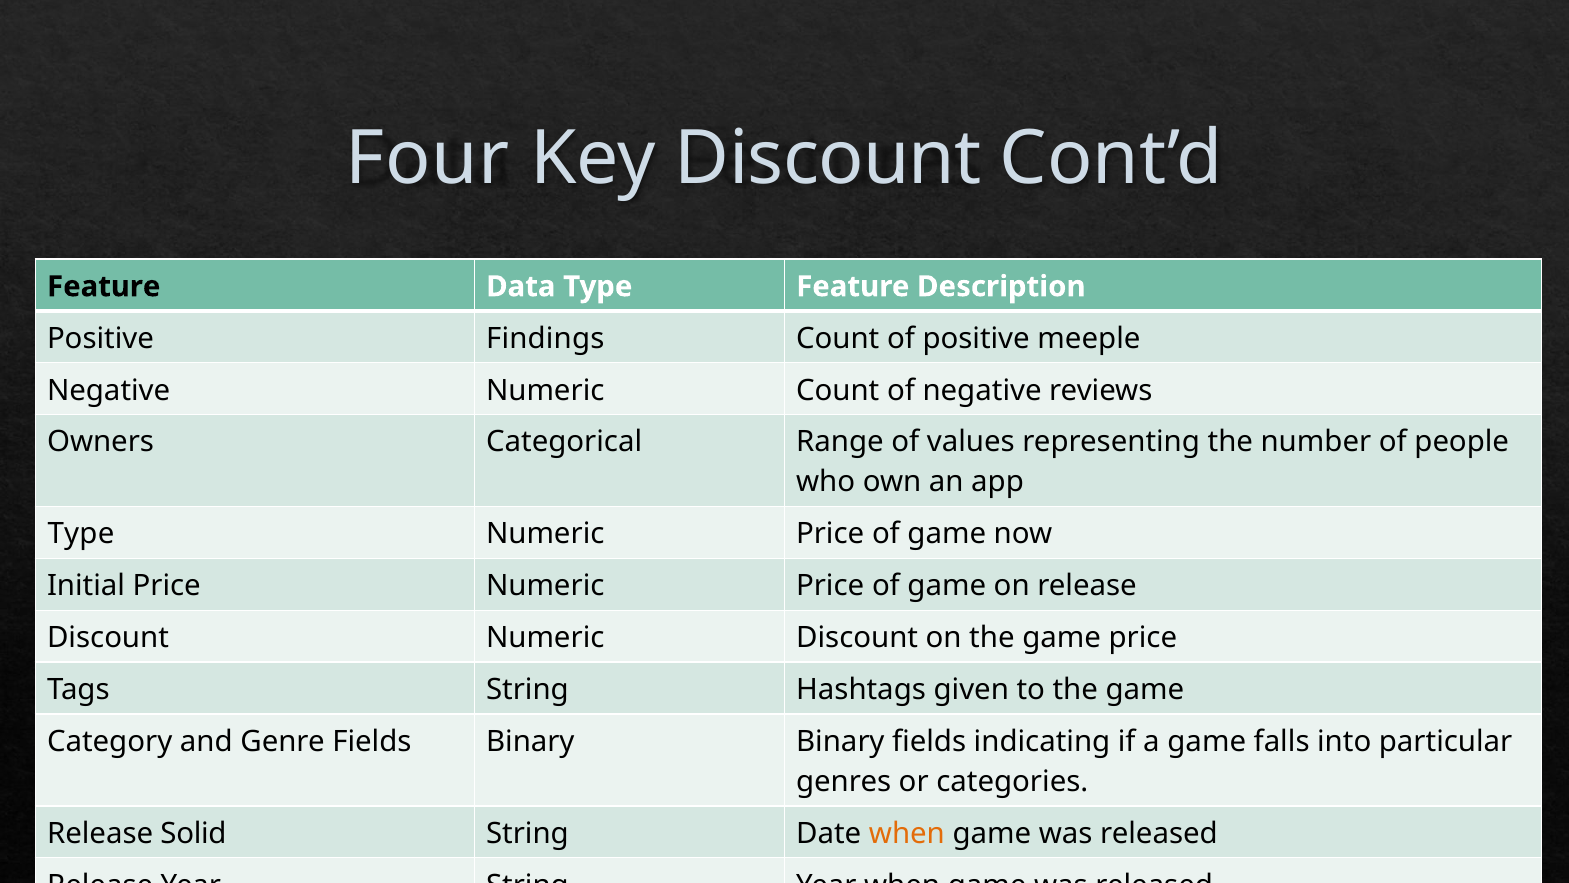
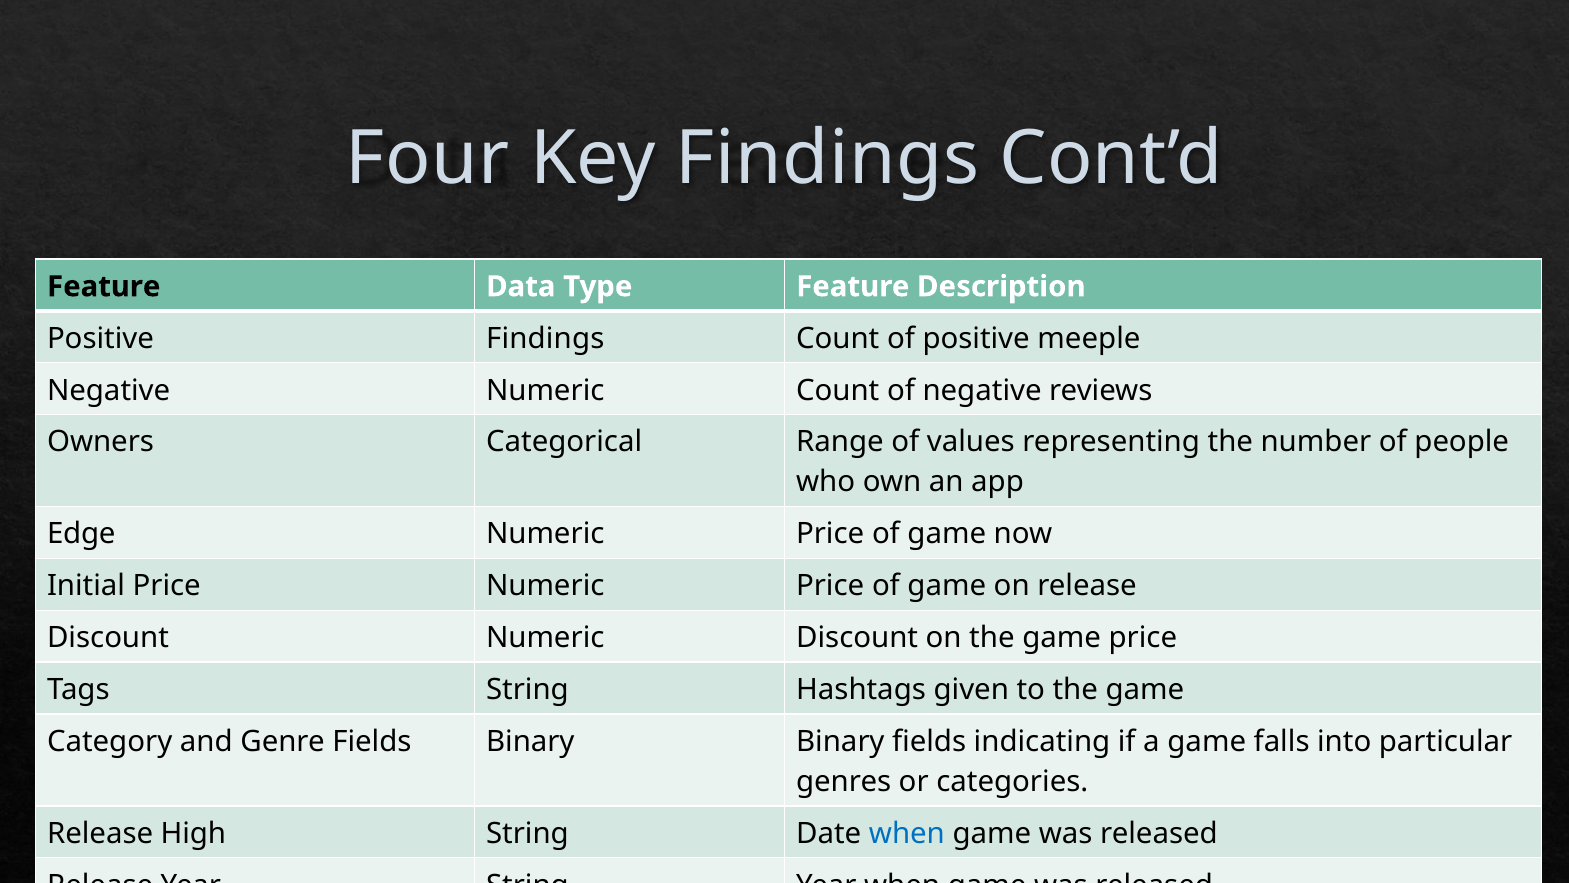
Key Discount: Discount -> Findings (828, 159)
Type: Type -> Edge (81, 534)
Solid: Solid -> High (193, 833)
when colour: orange -> blue (907, 833)
